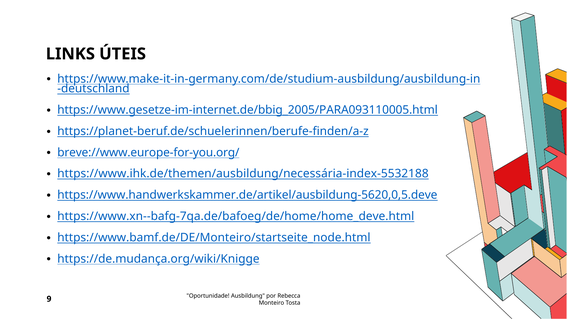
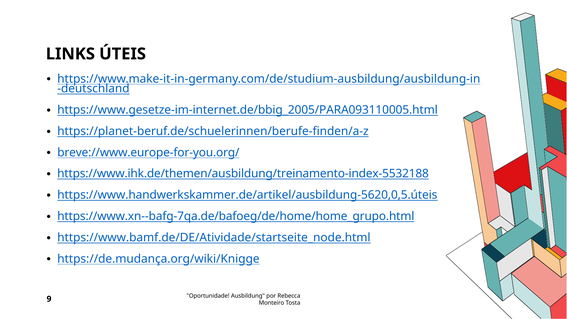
https://www.ihk.de/themen/ausbildung/necessária-index-5532188: https://www.ihk.de/themen/ausbildung/necessária-index-5532188 -> https://www.ihk.de/themen/ausbildung/treinamento-index-5532188 (243, 174)
https://www.handwerkskammer.de/artikel/ausbildung-5620,0,5.deve: https://www.handwerkskammer.de/artikel/ausbildung-5620,0,5.deve -> https://www.handwerkskammer.de/artikel/ausbildung-5620,0,5.úteis (247, 195)
https://www.xn--bafg-7qa.de/bafoeg/de/home/home_deve.html: https://www.xn--bafg-7qa.de/bafoeg/de/home/home_deve.html -> https://www.xn--bafg-7qa.de/bafoeg/de/home/home_grupo.html (236, 216)
https://www.bamf.de/DE/Monteiro/startseite_node.html: https://www.bamf.de/DE/Monteiro/startseite_node.html -> https://www.bamf.de/DE/Atividade/startseite_node.html (214, 237)
